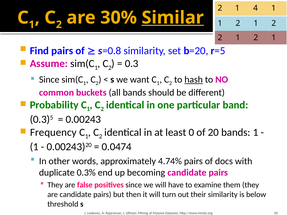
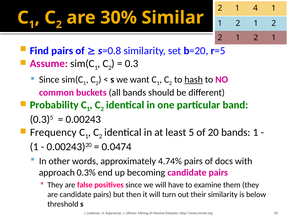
Similar underline: present -> none (173, 18)
0: 0 -> 5 (191, 132)
duplicate: duplicate -> approach (57, 173)
